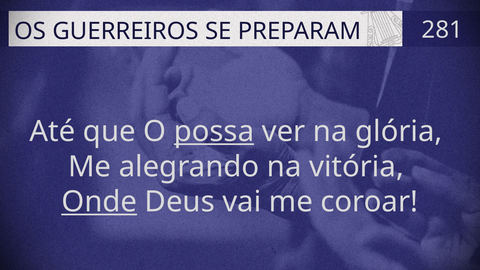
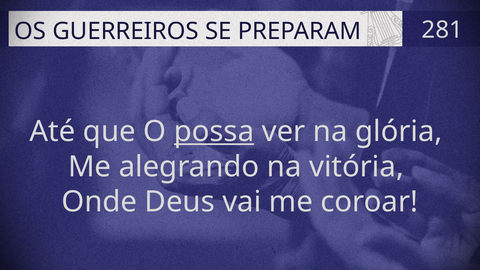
Onde underline: present -> none (99, 202)
